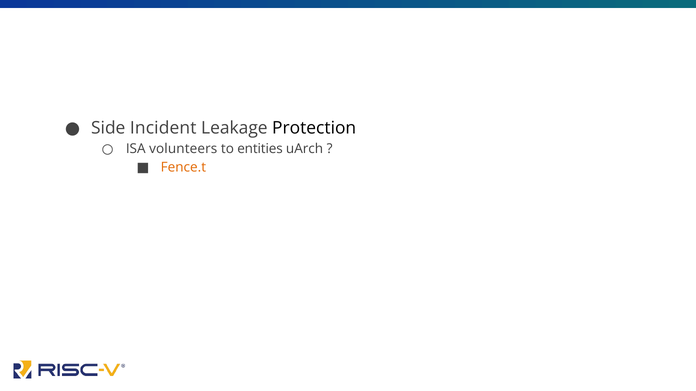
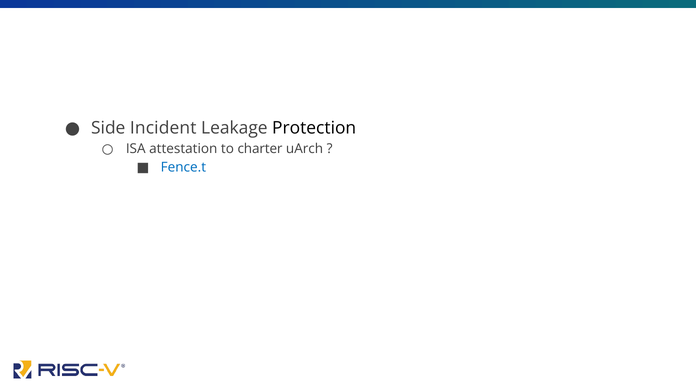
volunteers: volunteers -> attestation (183, 149)
entities: entities -> charter (260, 149)
Fence.t colour: orange -> blue (183, 168)
